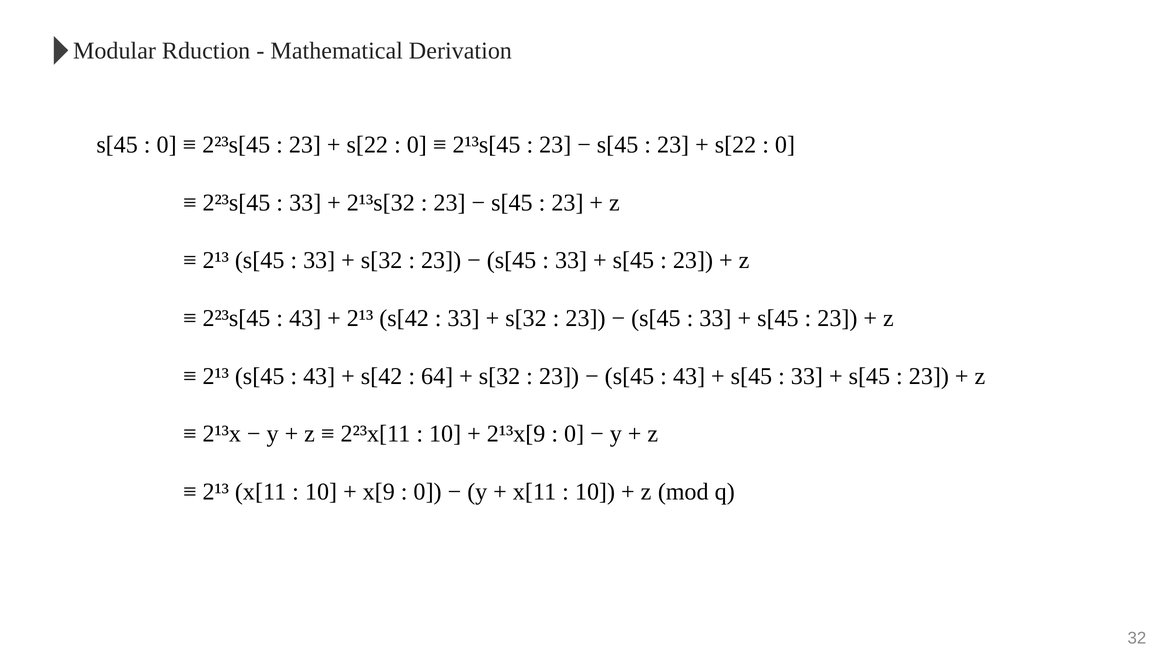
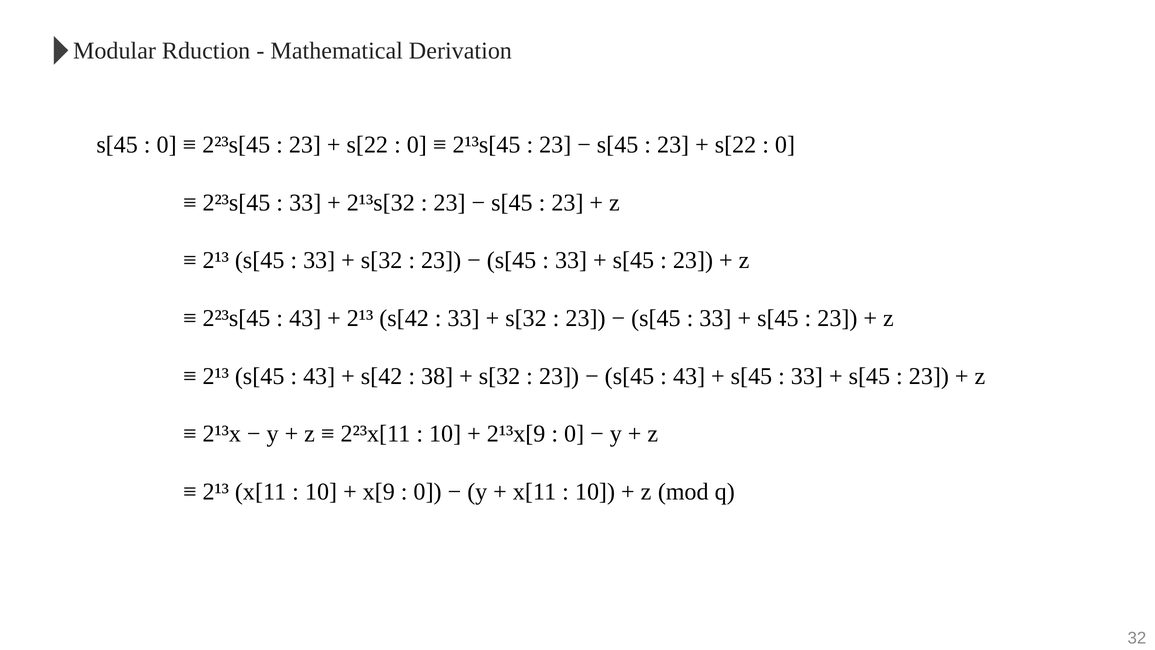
64: 64 -> 38 (437, 376)
